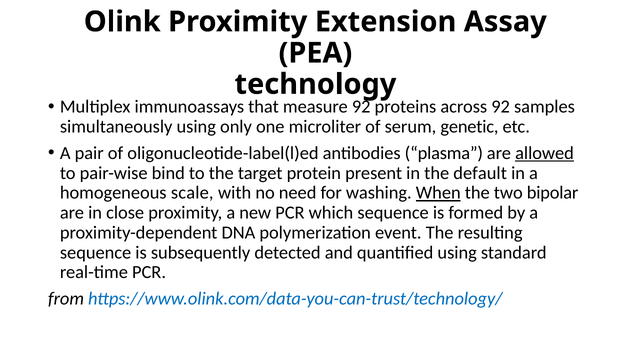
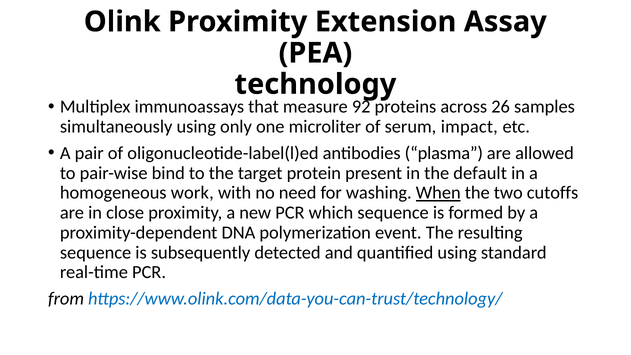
across 92: 92 -> 26 (501, 107)
genetic: genetic -> impact (469, 127)
allowed underline: present -> none (545, 153)
scale: scale -> work (192, 193)
bipolar: bipolar -> cutoffs (553, 193)
